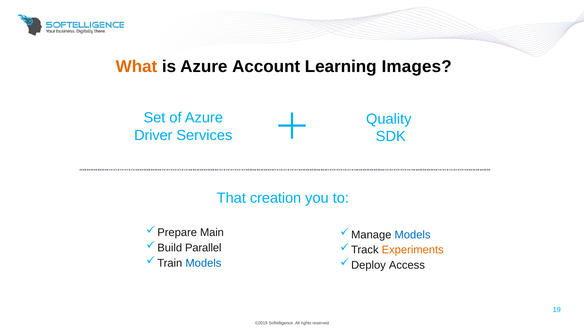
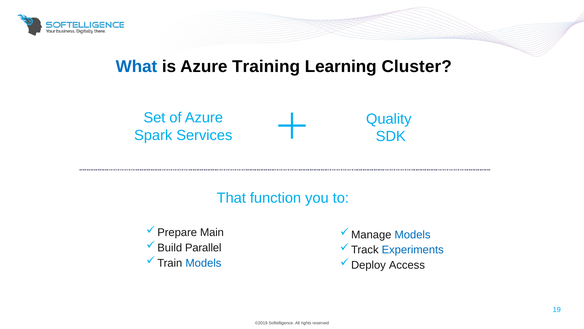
What colour: orange -> blue (136, 66)
Account: Account -> Training (266, 66)
Images: Images -> Cluster (417, 66)
Driver: Driver -> Spark (153, 135)
creation: creation -> function (276, 198)
Experiments colour: orange -> blue (413, 250)
